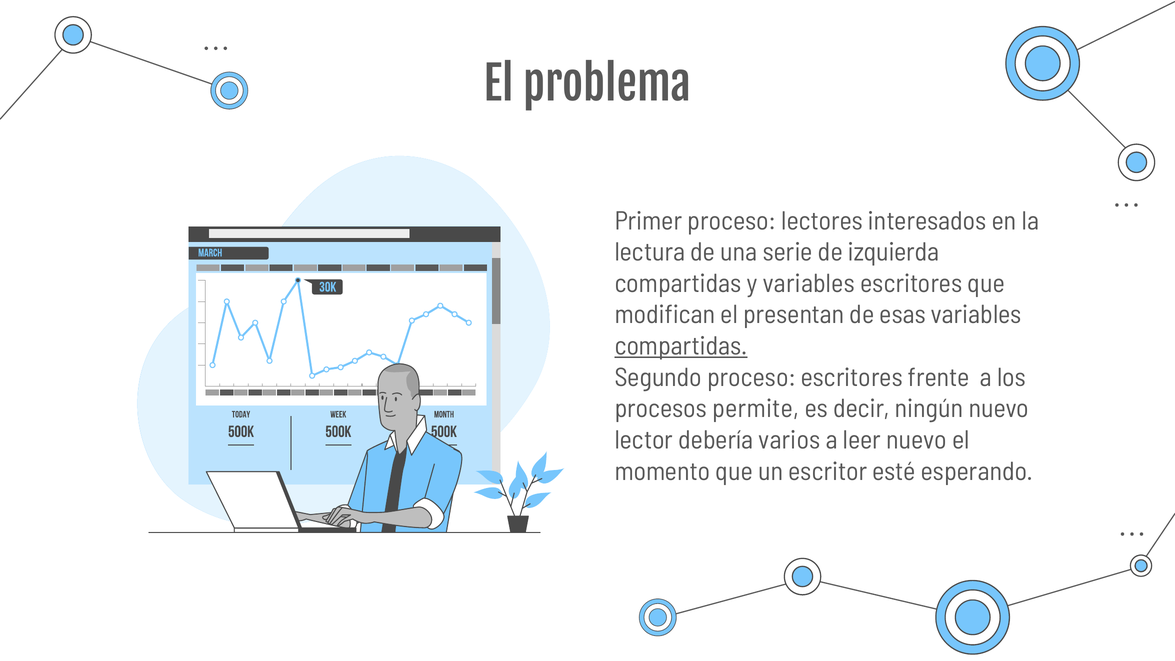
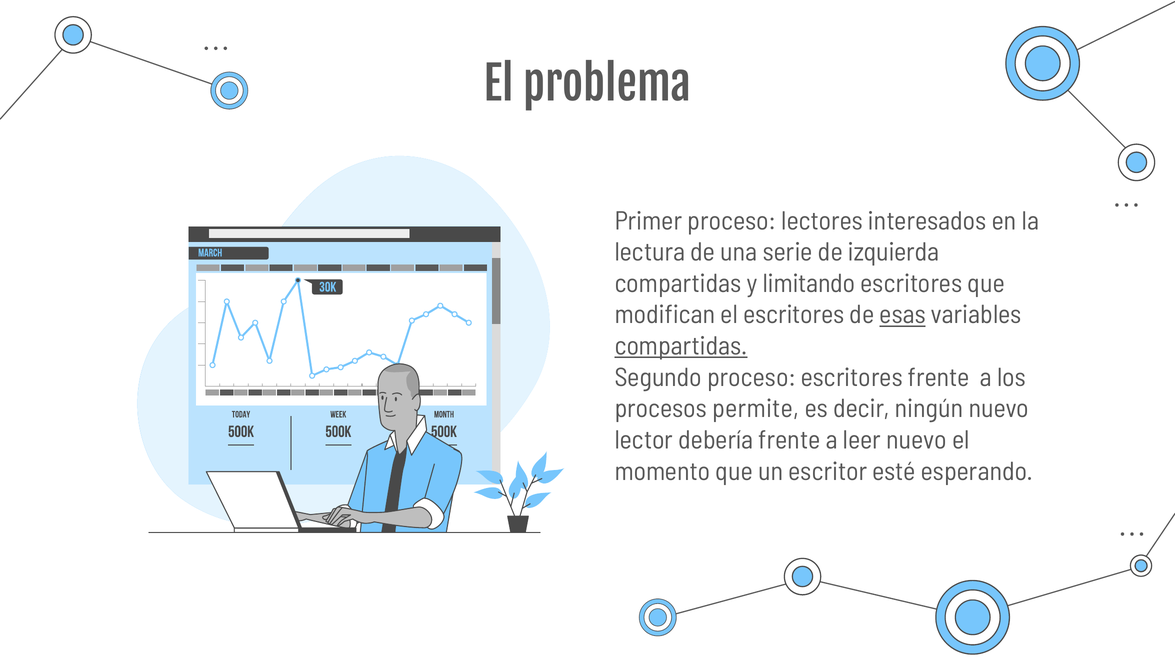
y variables: variables -> limitando (809, 284)
el presentan: presentan -> escritores (794, 315)
esas underline: none -> present (903, 315)
debería varios: varios -> frente (789, 440)
